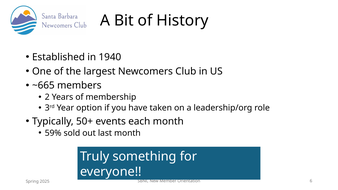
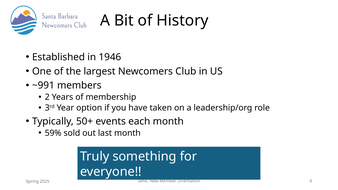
1940: 1940 -> 1946 (110, 57)
~665: ~665 -> ~991 (43, 85)
